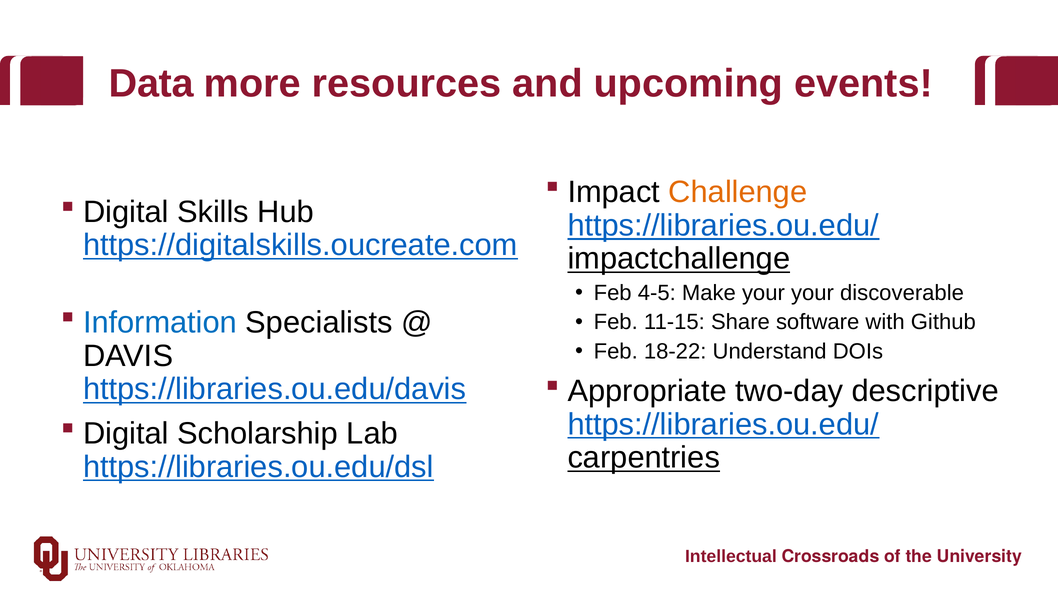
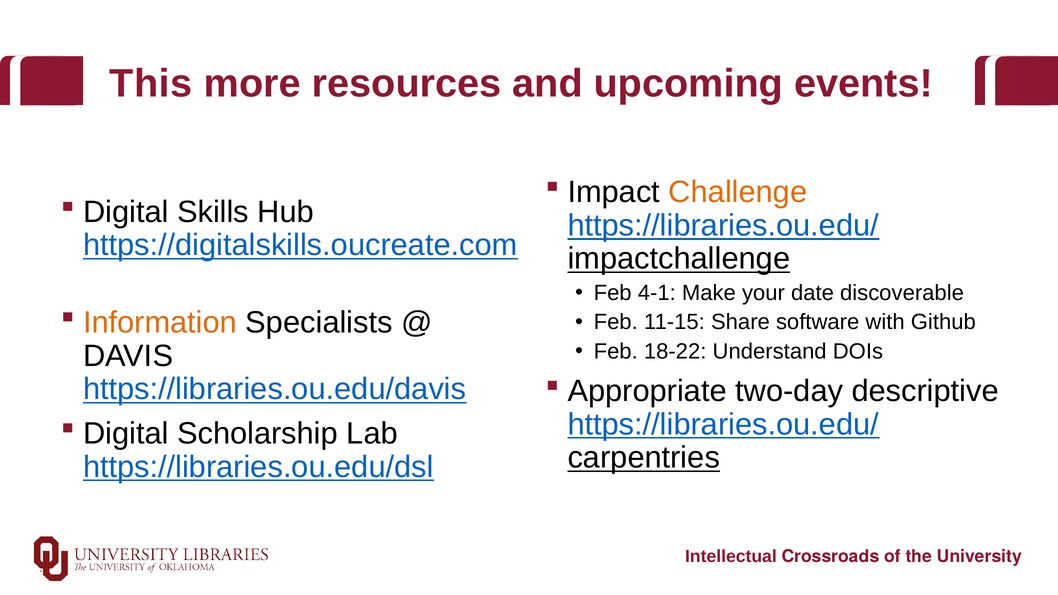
Data: Data -> This (151, 84)
4-5: 4-5 -> 4-1 (657, 293)
your your: your -> date (812, 293)
Information colour: blue -> orange (160, 323)
